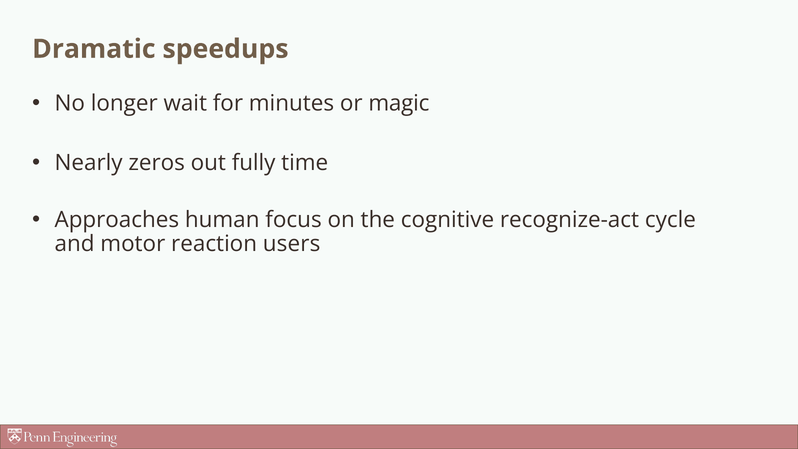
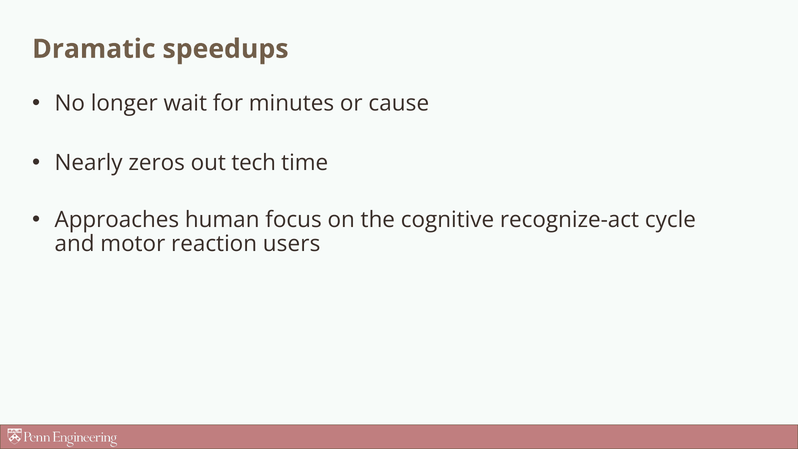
magic: magic -> cause (399, 103)
fully: fully -> tech (254, 163)
